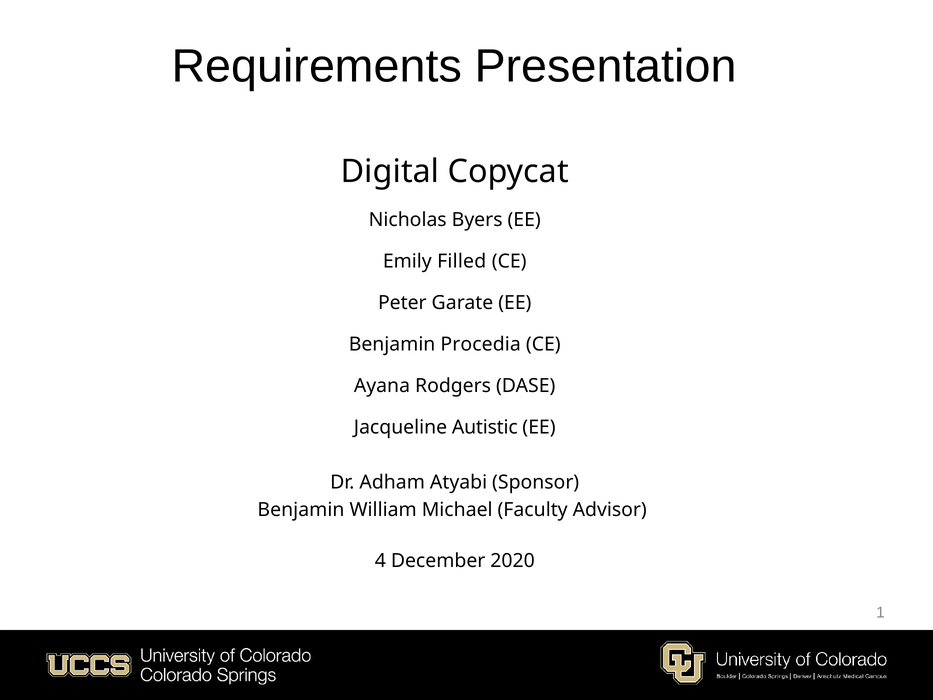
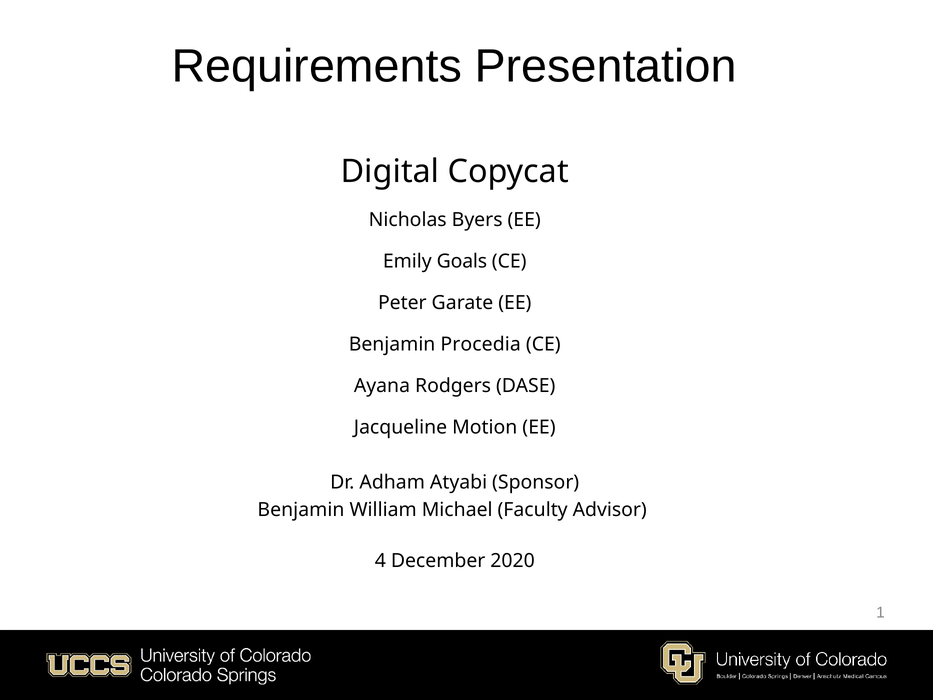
Filled: Filled -> Goals (462, 261)
Autistic: Autistic -> Motion (485, 427)
